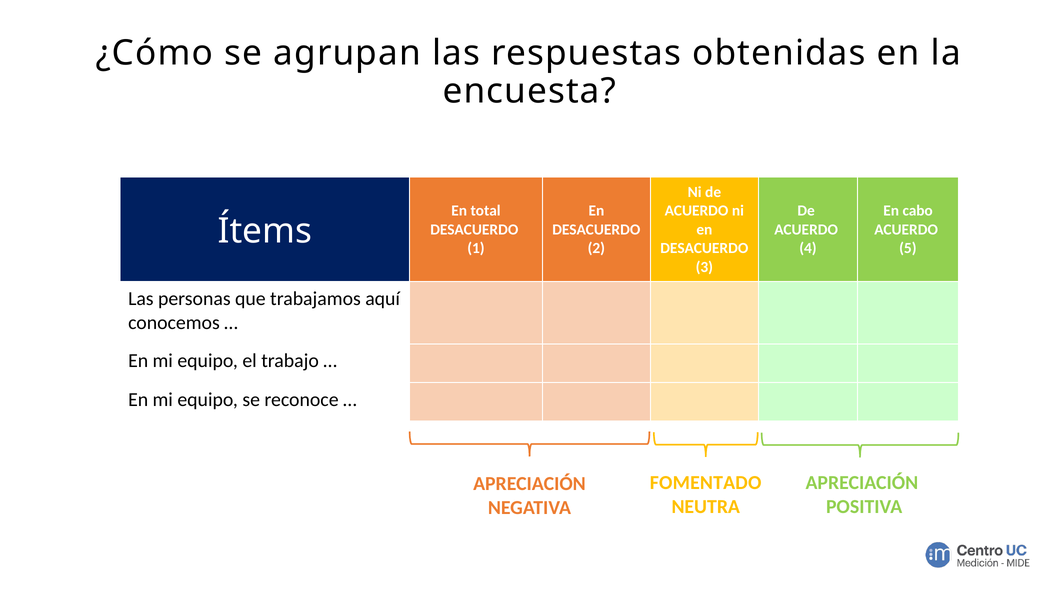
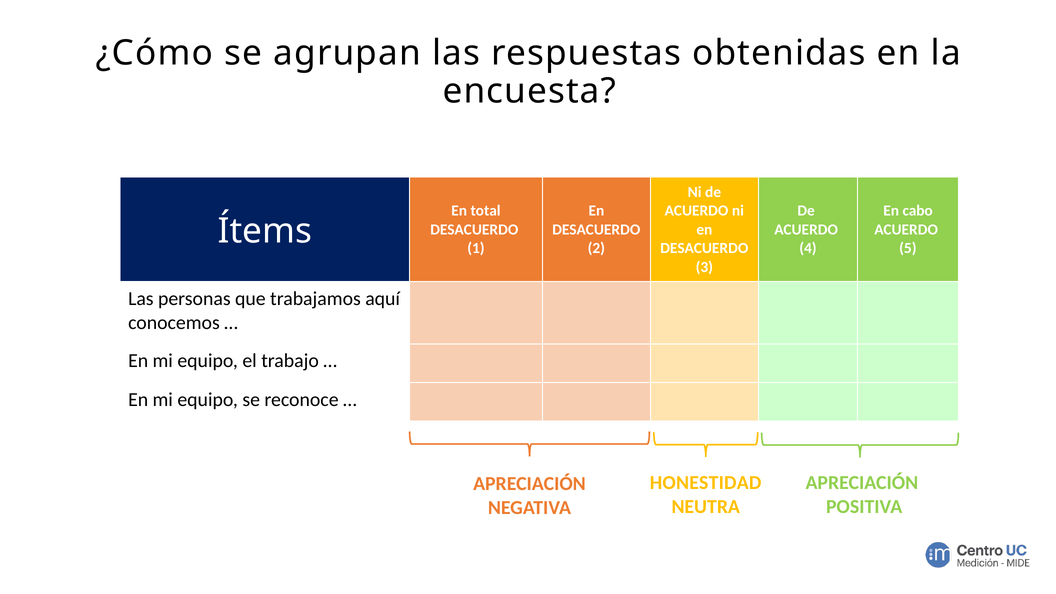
FOMENTADO: FOMENTADO -> HONESTIDAD (706, 483)
